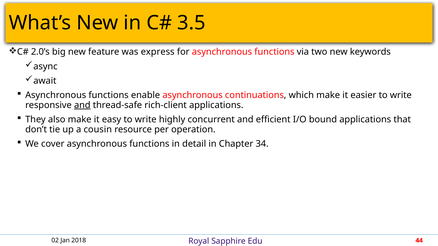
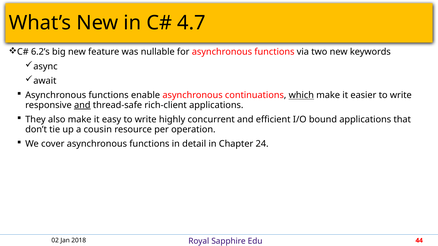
3.5: 3.5 -> 4.7 (191, 23)
2.0’s: 2.0’s -> 6.2’s (40, 52)
express: express -> nullable (158, 52)
which underline: none -> present (301, 95)
34: 34 -> 24 (262, 144)
